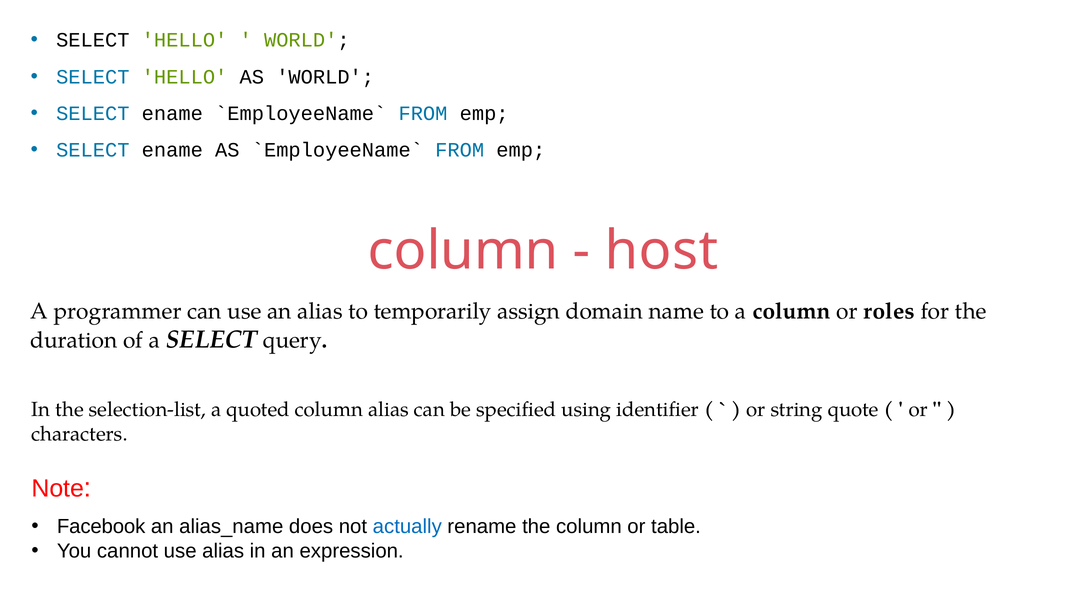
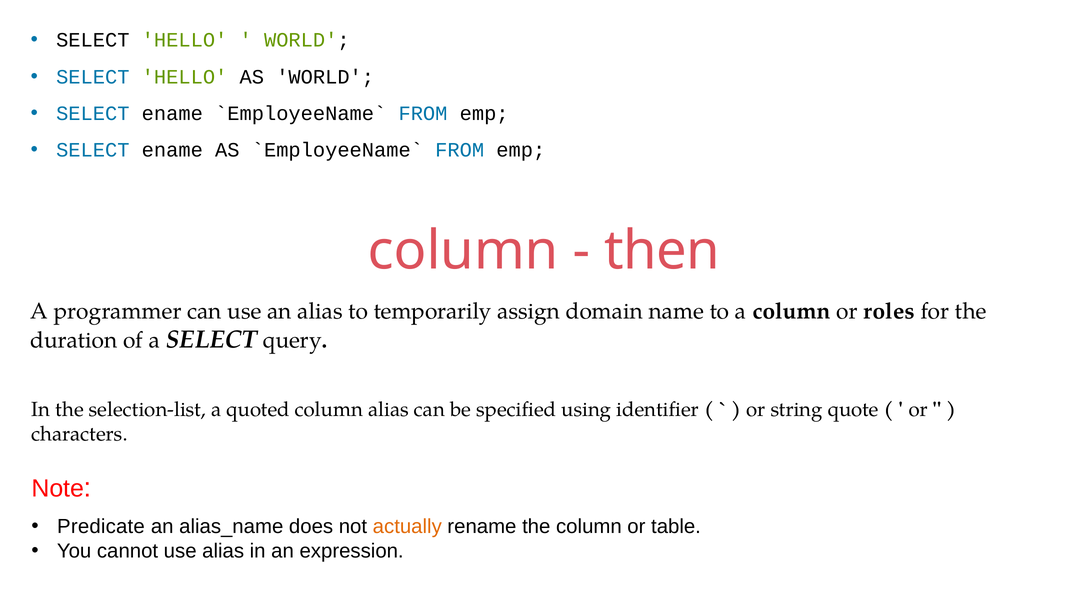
host: host -> then (662, 251)
Facebook: Facebook -> Predicate (101, 527)
actually colour: blue -> orange (407, 527)
